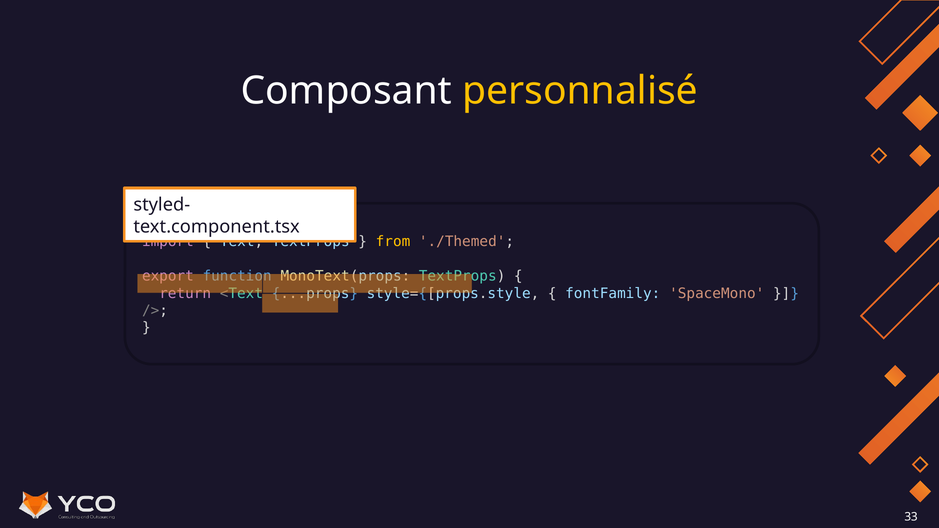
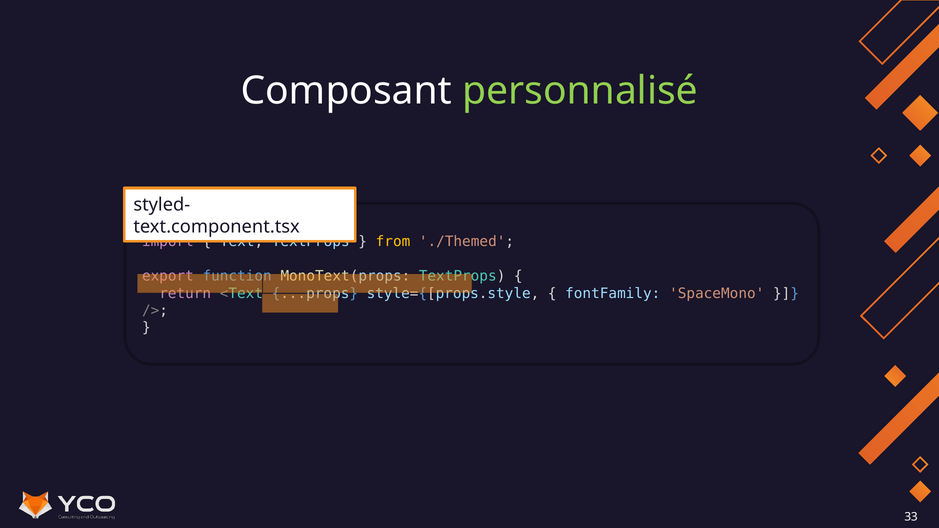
personnalisé colour: yellow -> light green (580, 91)
